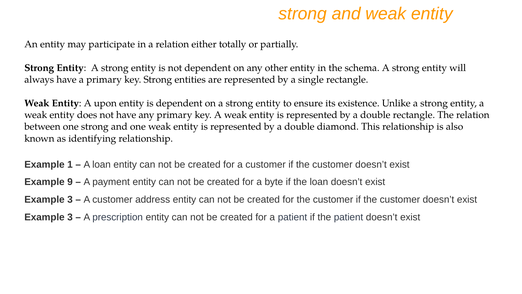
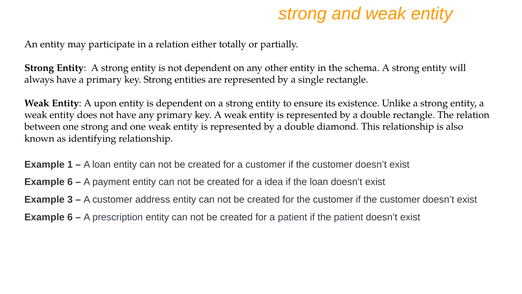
9: 9 -> 6 (70, 182)
byte: byte -> idea (274, 182)
3: 3 -> 6 (70, 217)
